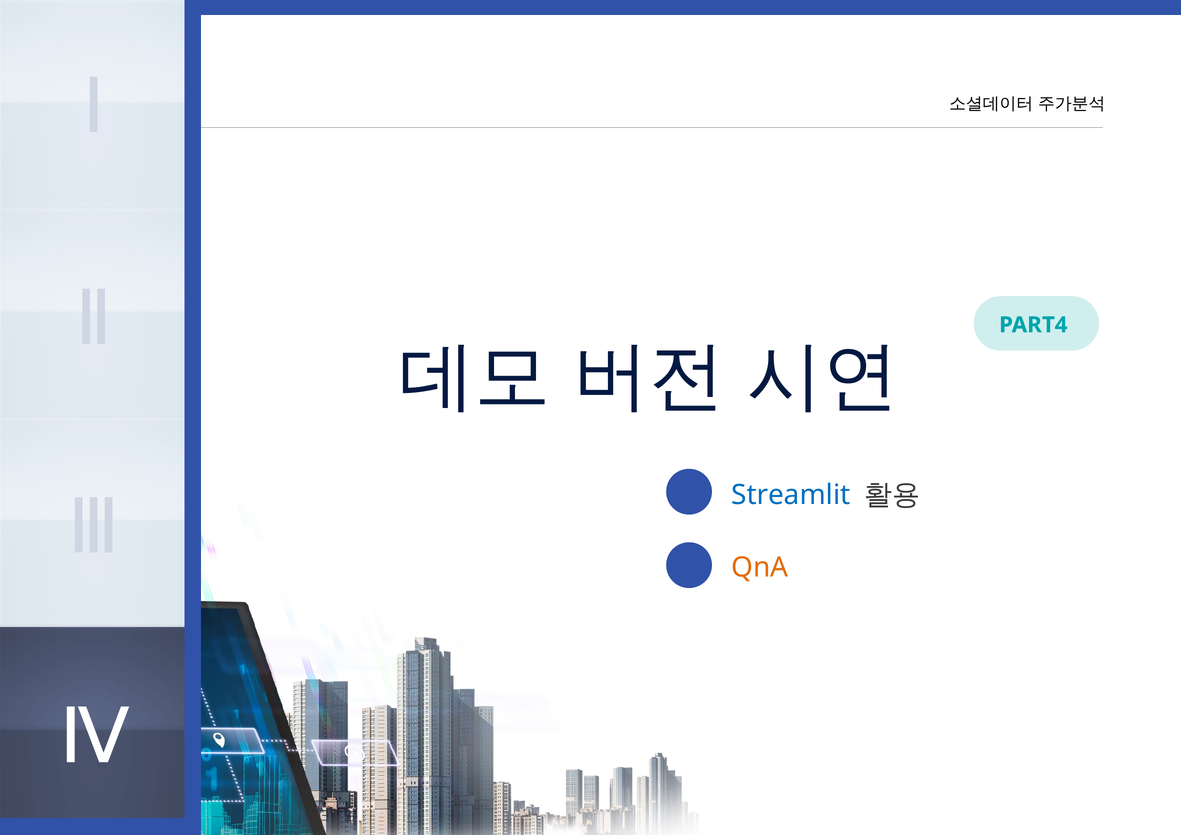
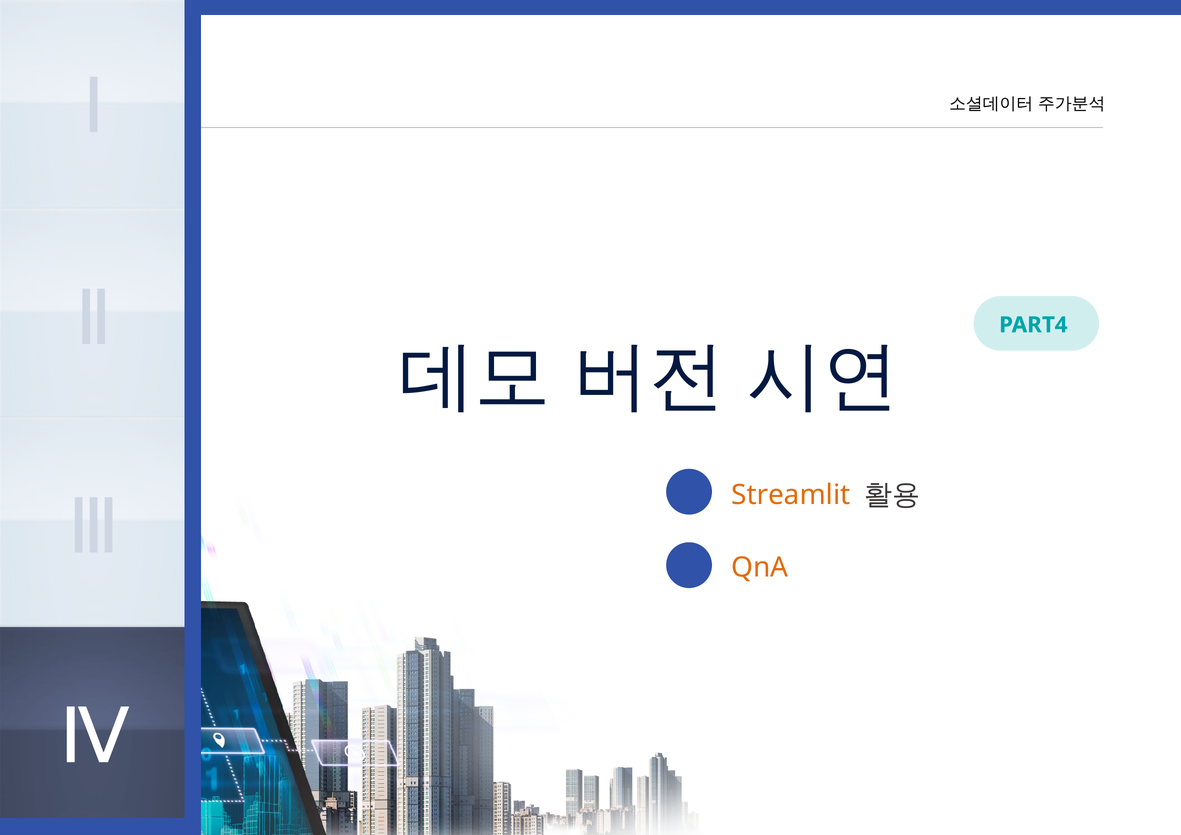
Streamlit colour: blue -> orange (791, 495)
